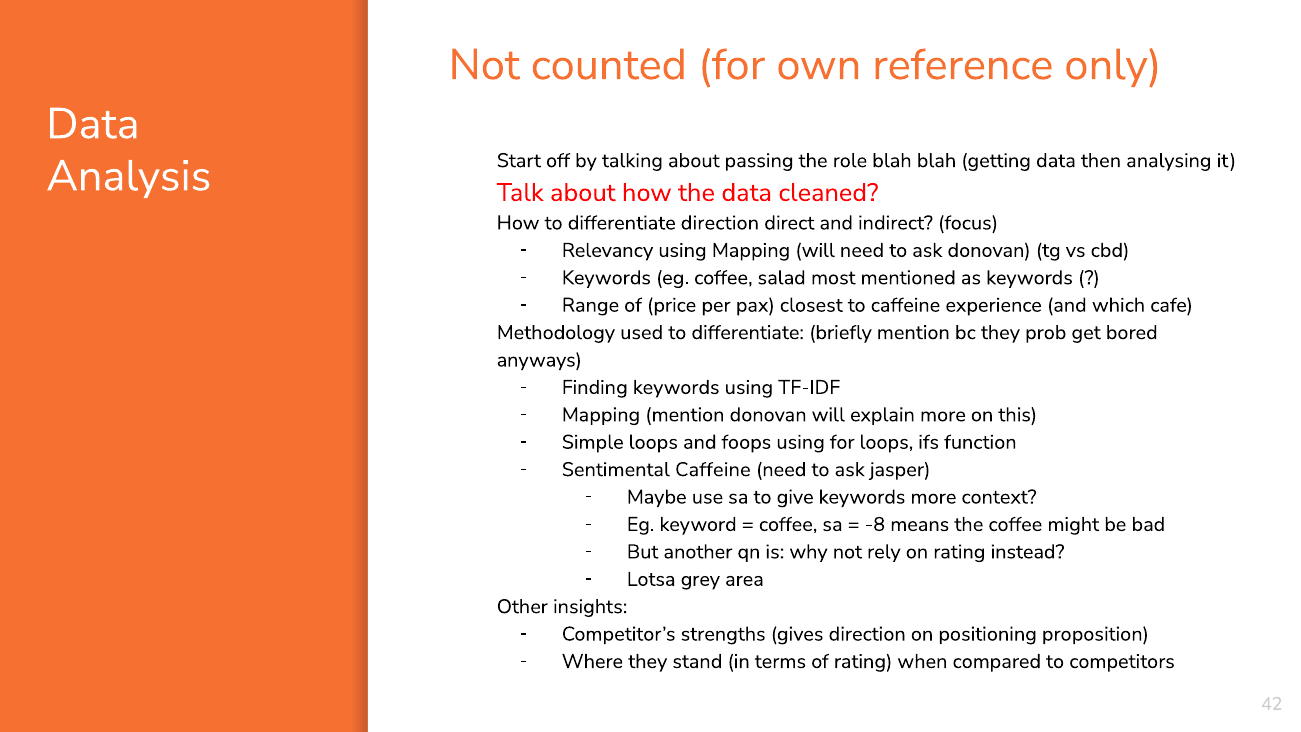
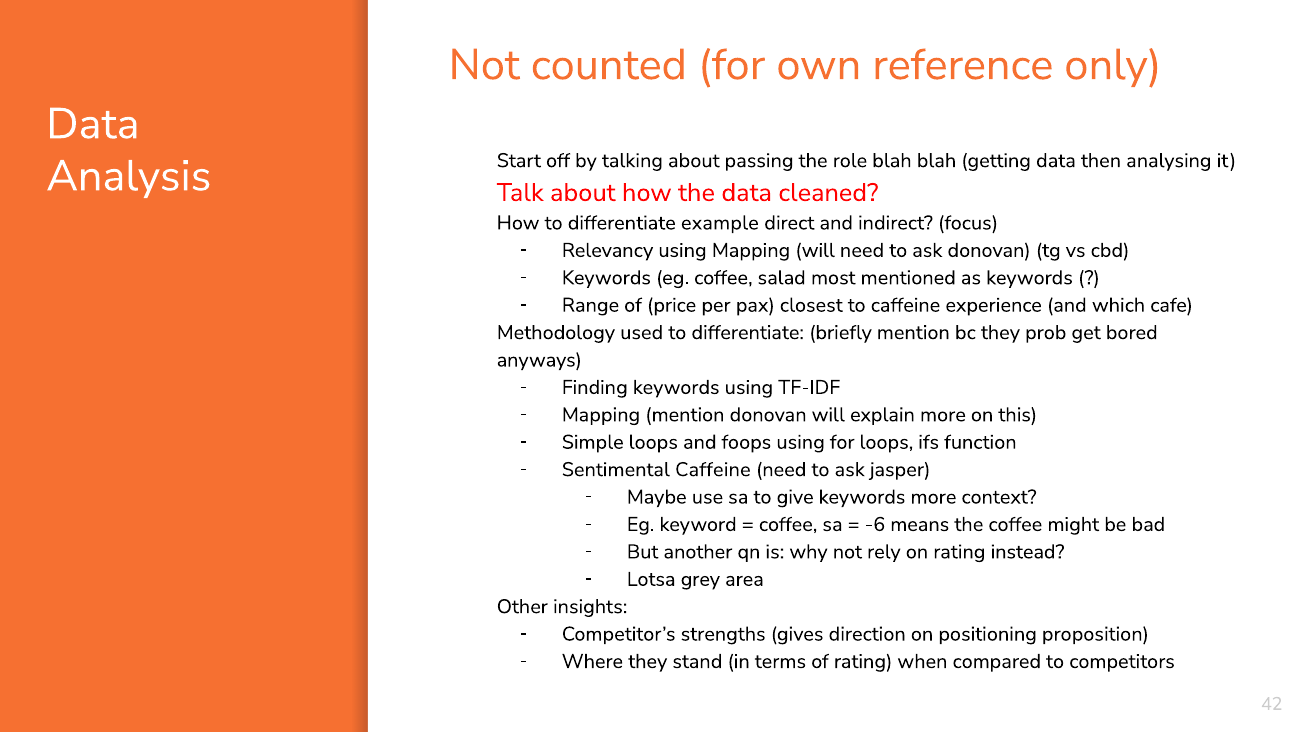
differentiate direction: direction -> example (720, 223)
-8: -8 -> -6 (875, 524)
